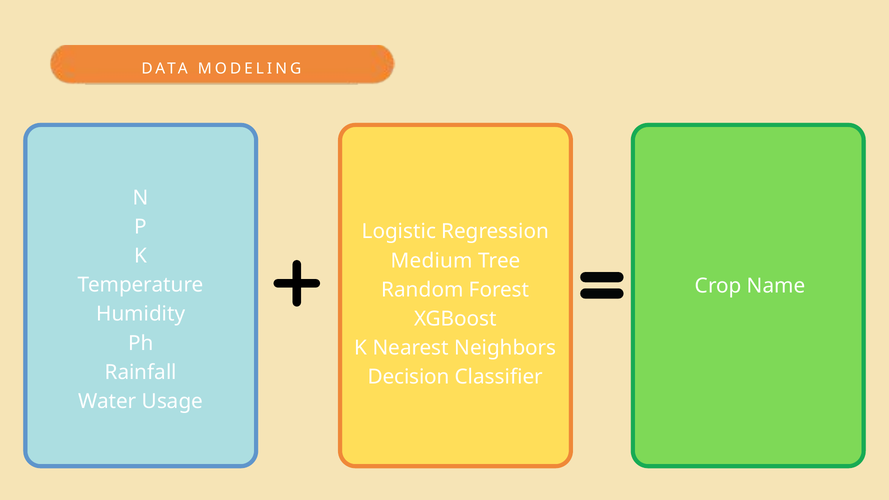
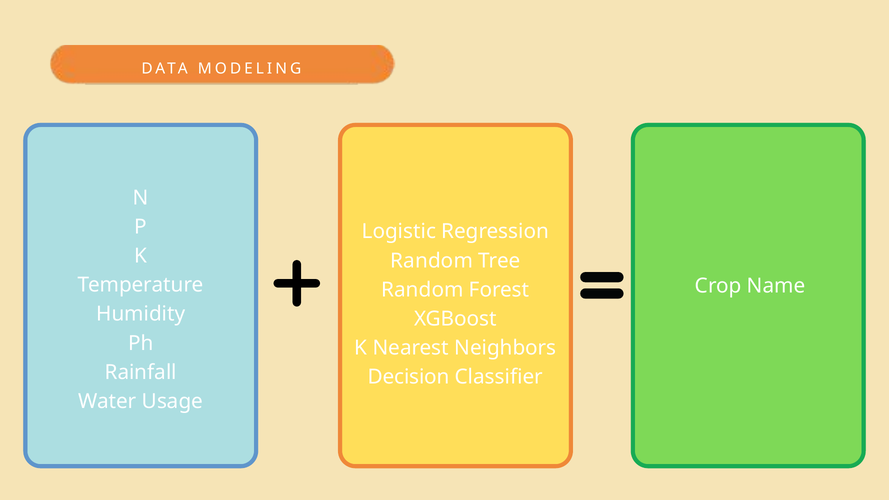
Medium: Medium -> Random (432, 261)
